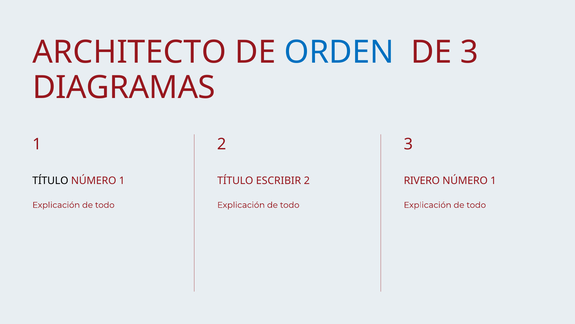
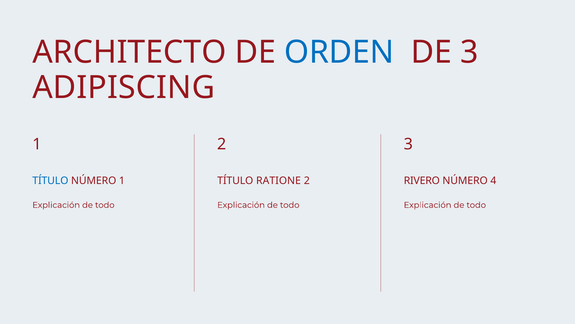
DIAGRAMAS: DIAGRAMAS -> ADIPISCING (124, 87)
TÍTULO colour: black -> blue (50, 180)
ESCRIBIR: ESCRIBIR -> RATIONE (279, 180)
1: 1 -> 4 (493, 180)
